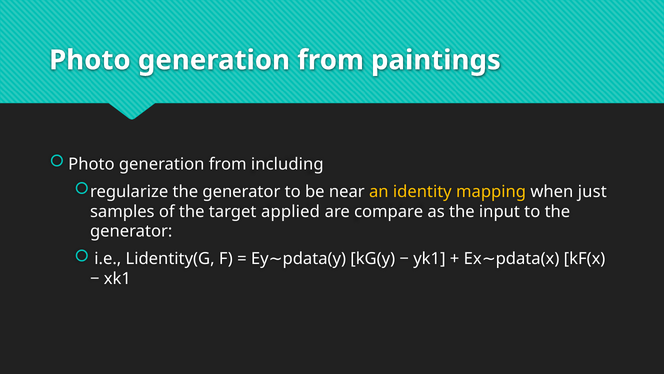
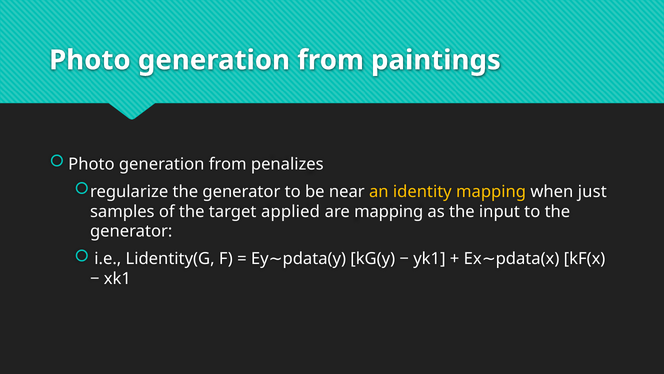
including: including -> penalizes (287, 164)
are compare: compare -> mapping (389, 211)
